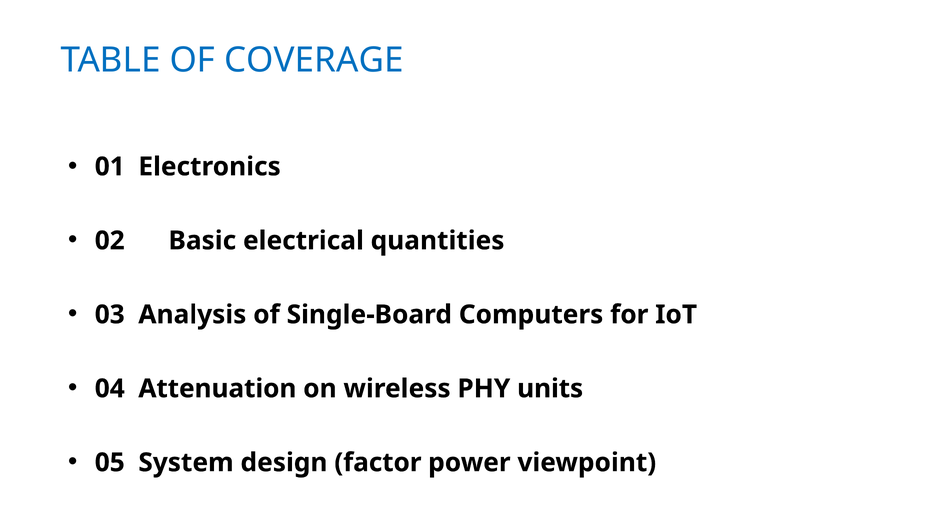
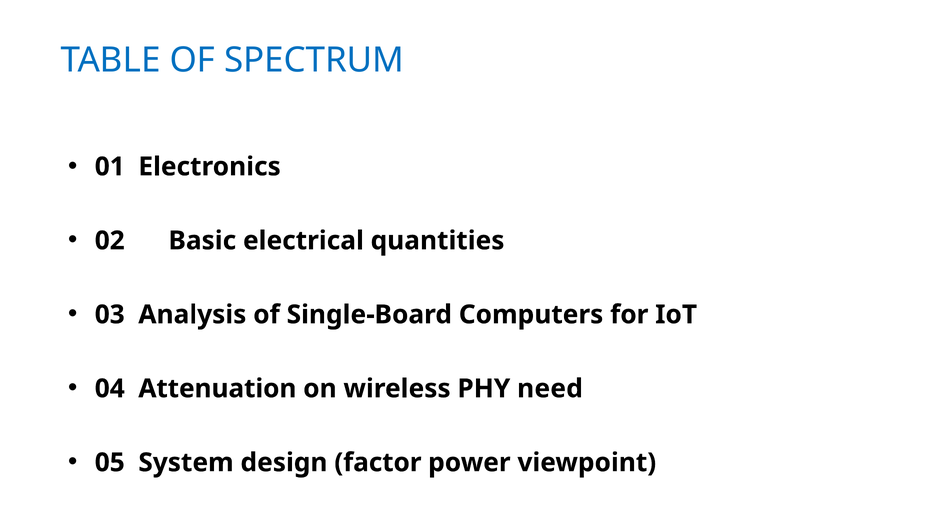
COVERAGE: COVERAGE -> SPECTRUM (314, 60)
units: units -> need (550, 389)
